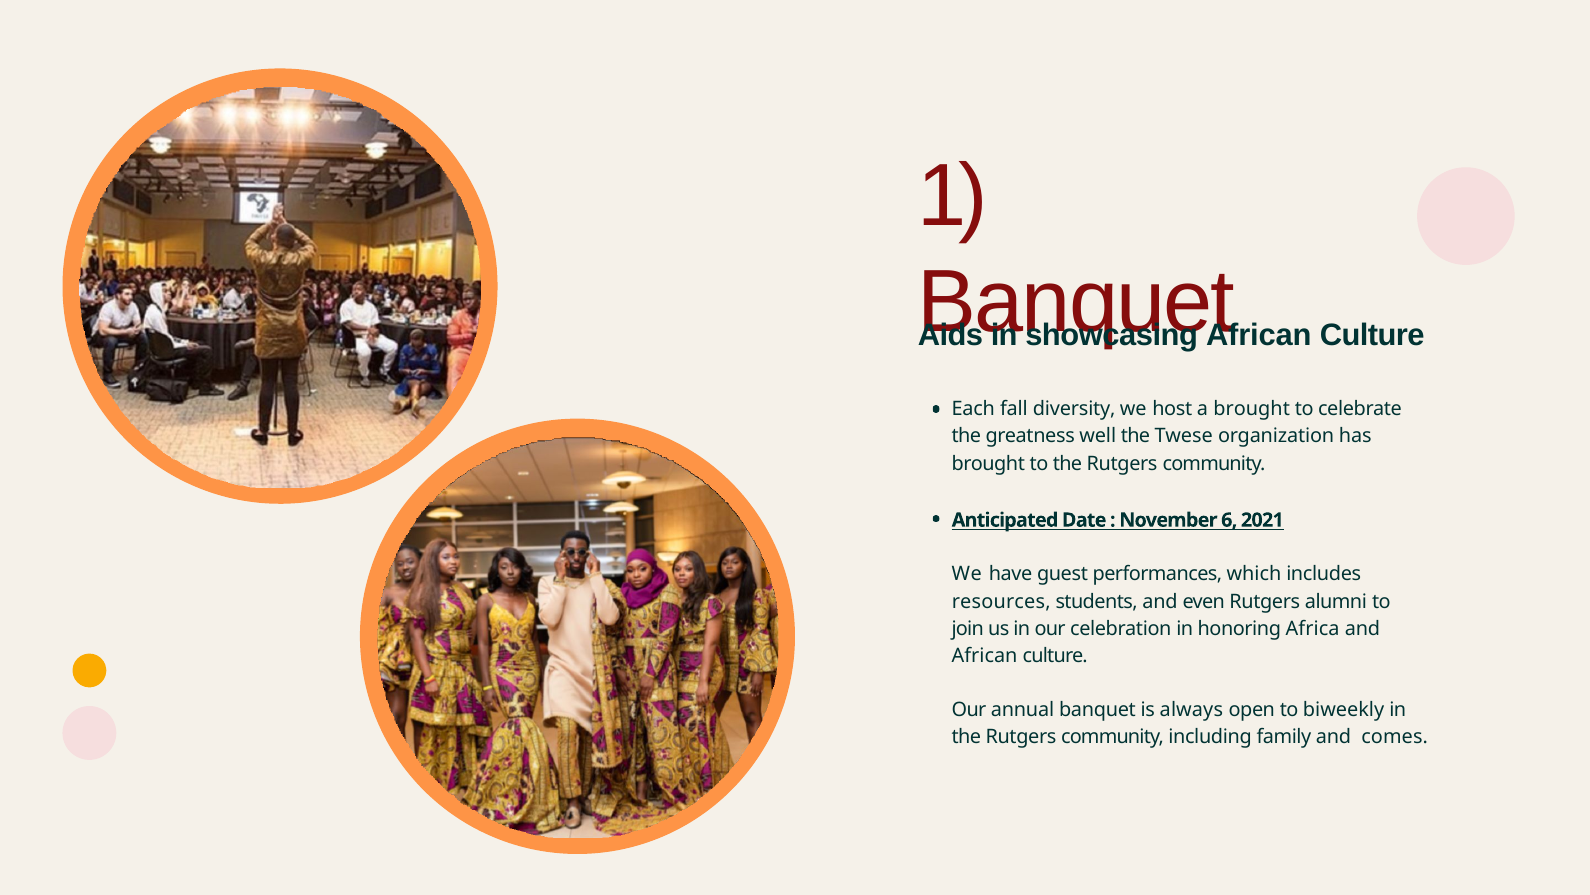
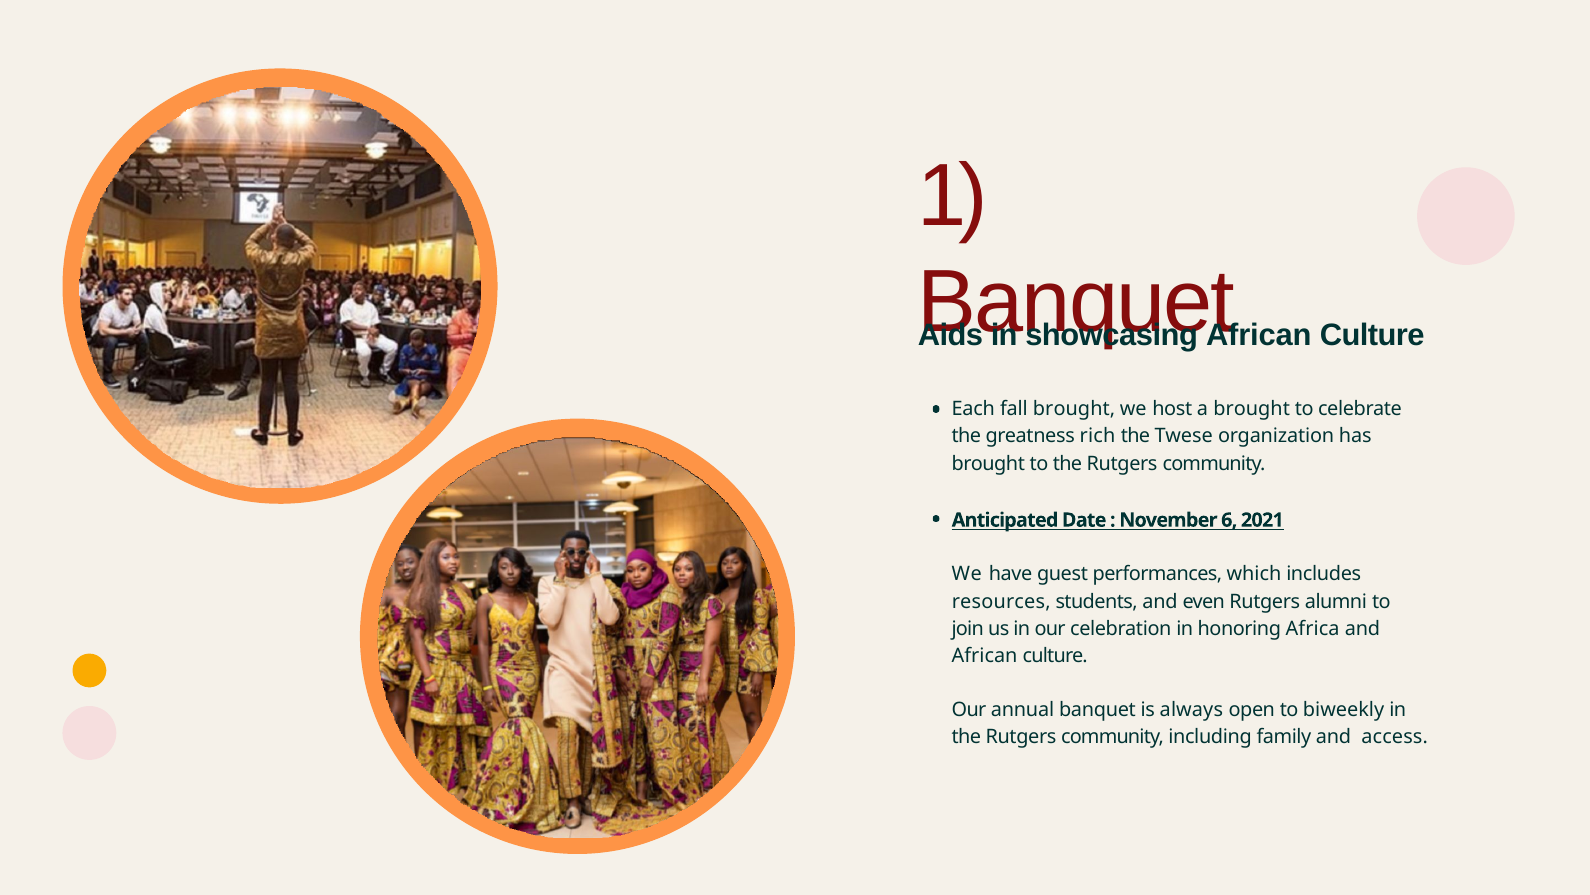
fall diversity: diversity -> brought (1074, 409)
well: well -> rich (1098, 436)
comes: comes -> access (1395, 737)
